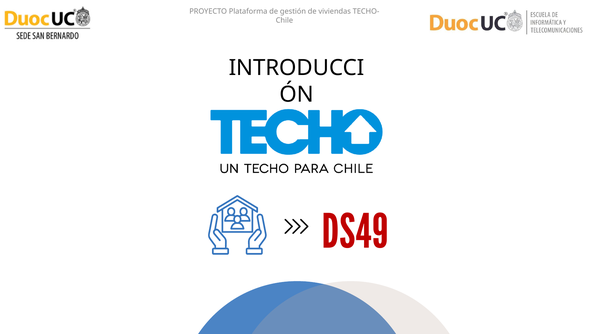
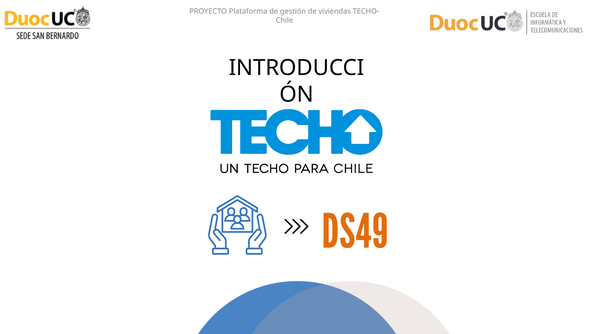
DS49 colour: red -> orange (355, 232)
